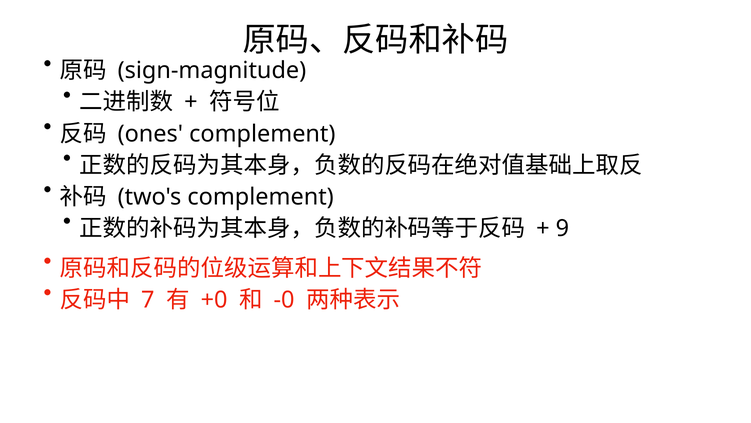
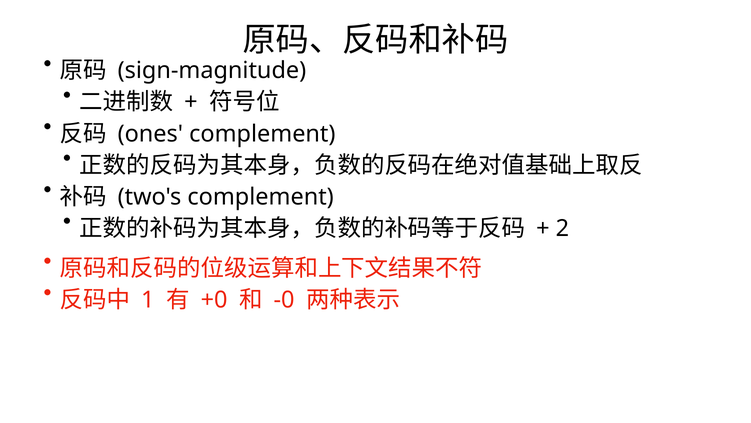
9: 9 -> 2 (562, 228)
7: 7 -> 1 (148, 300)
